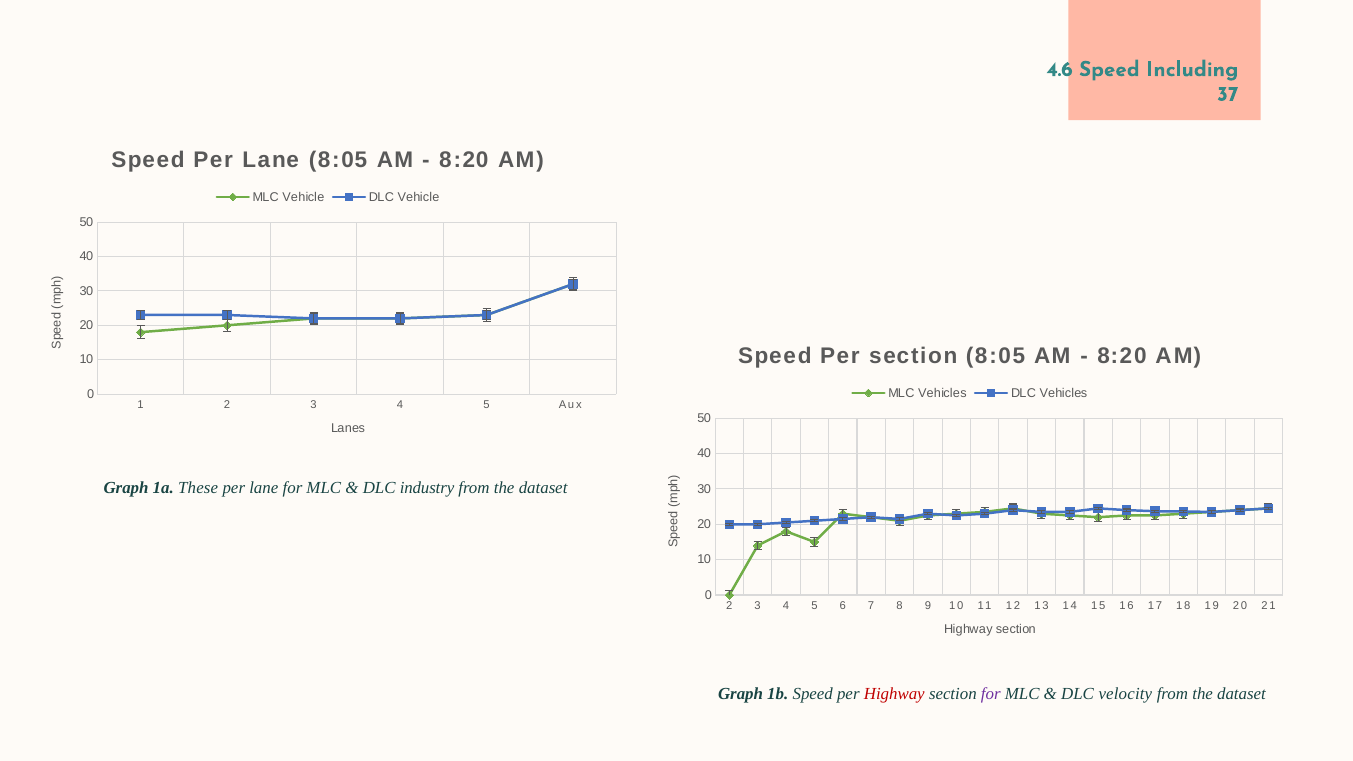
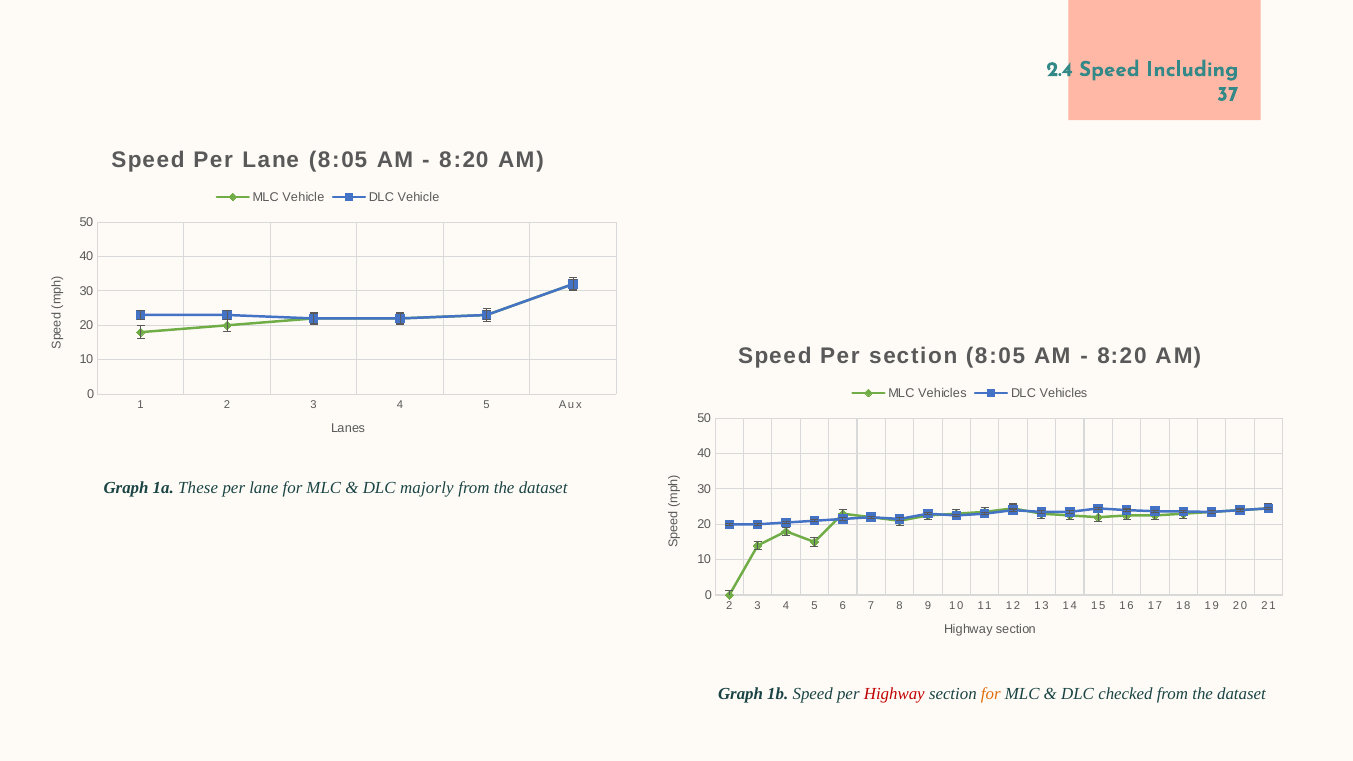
4.6: 4.6 -> 2.4 (1060, 69)
industry: industry -> majorly (427, 488)
for colour: purple -> orange (991, 694)
velocity: velocity -> checked (1125, 694)
